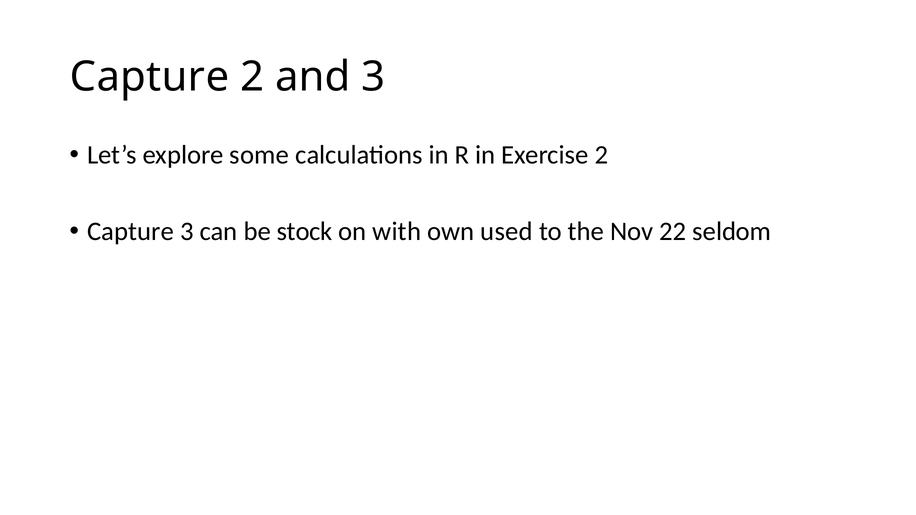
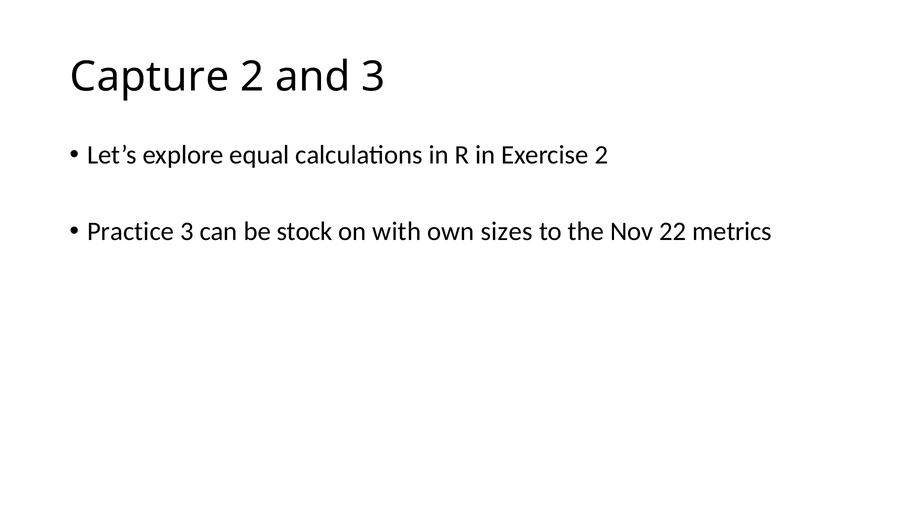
some: some -> equal (259, 155)
Capture: Capture -> Practice (131, 231)
used: used -> sizes (507, 231)
seldom: seldom -> metrics (732, 231)
